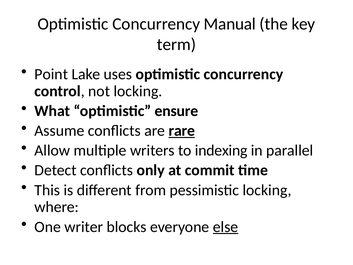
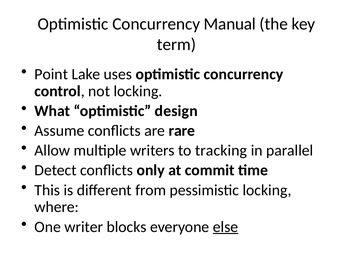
ensure: ensure -> design (176, 111)
rare underline: present -> none (182, 131)
indexing: indexing -> tracking (221, 150)
